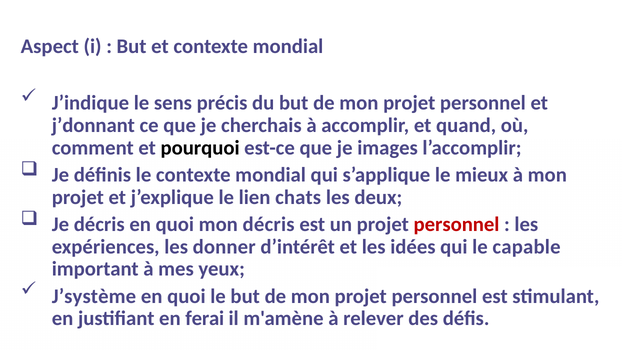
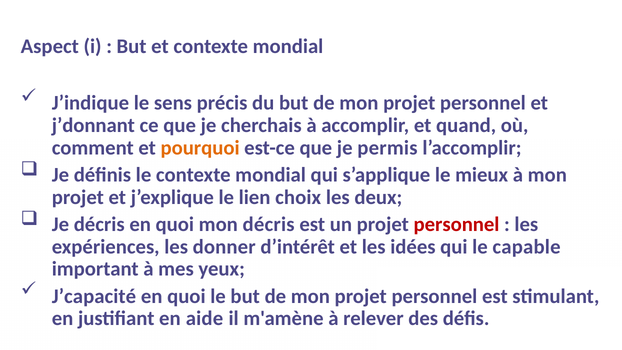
pourquoi colour: black -> orange (200, 148)
images: images -> permis (387, 148)
chats: chats -> choix (298, 197)
J’système: J’système -> J’capacité (94, 296)
ferai: ferai -> aide (205, 318)
